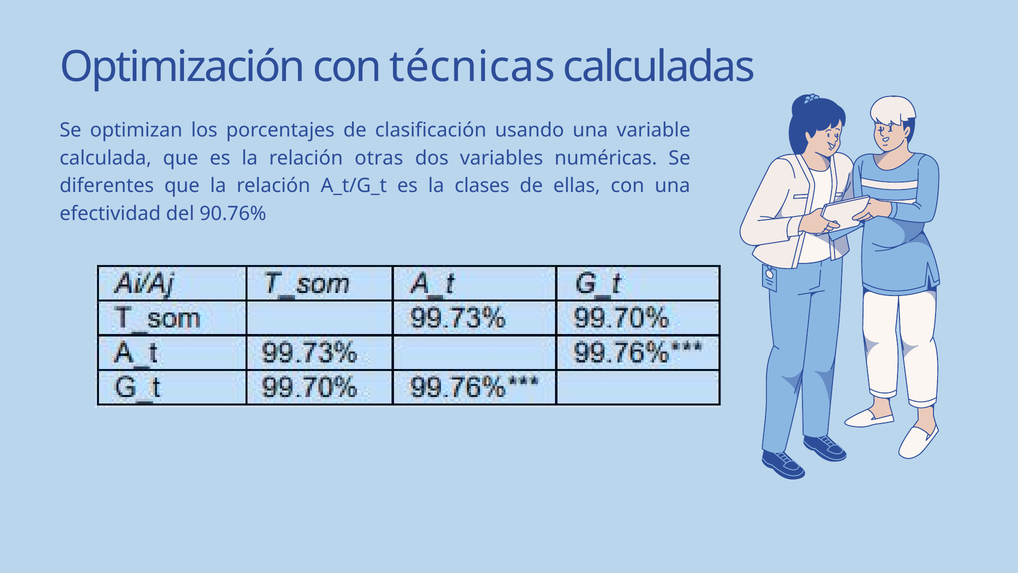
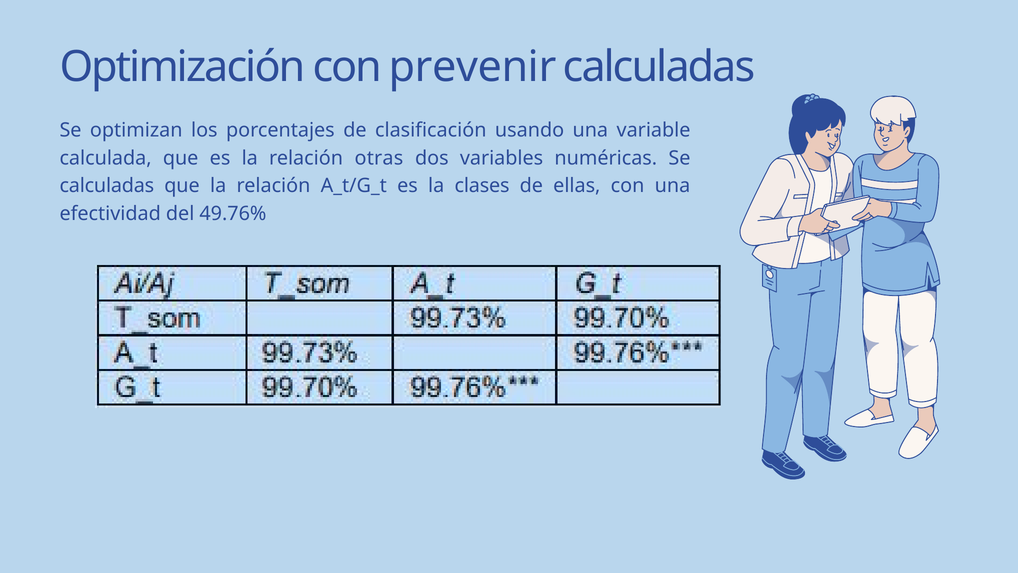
técnicas: técnicas -> prevenir (473, 67)
diferentes: diferentes -> calculadas (107, 186)
90.76%: 90.76% -> 49.76% (233, 213)
